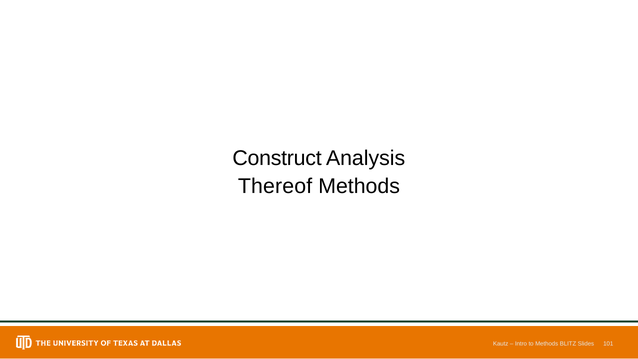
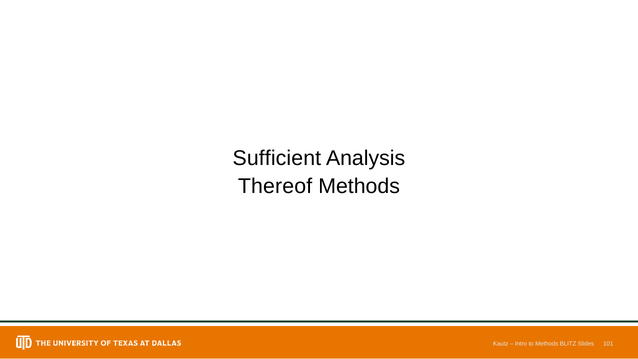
Construct: Construct -> Sufficient (277, 158)
